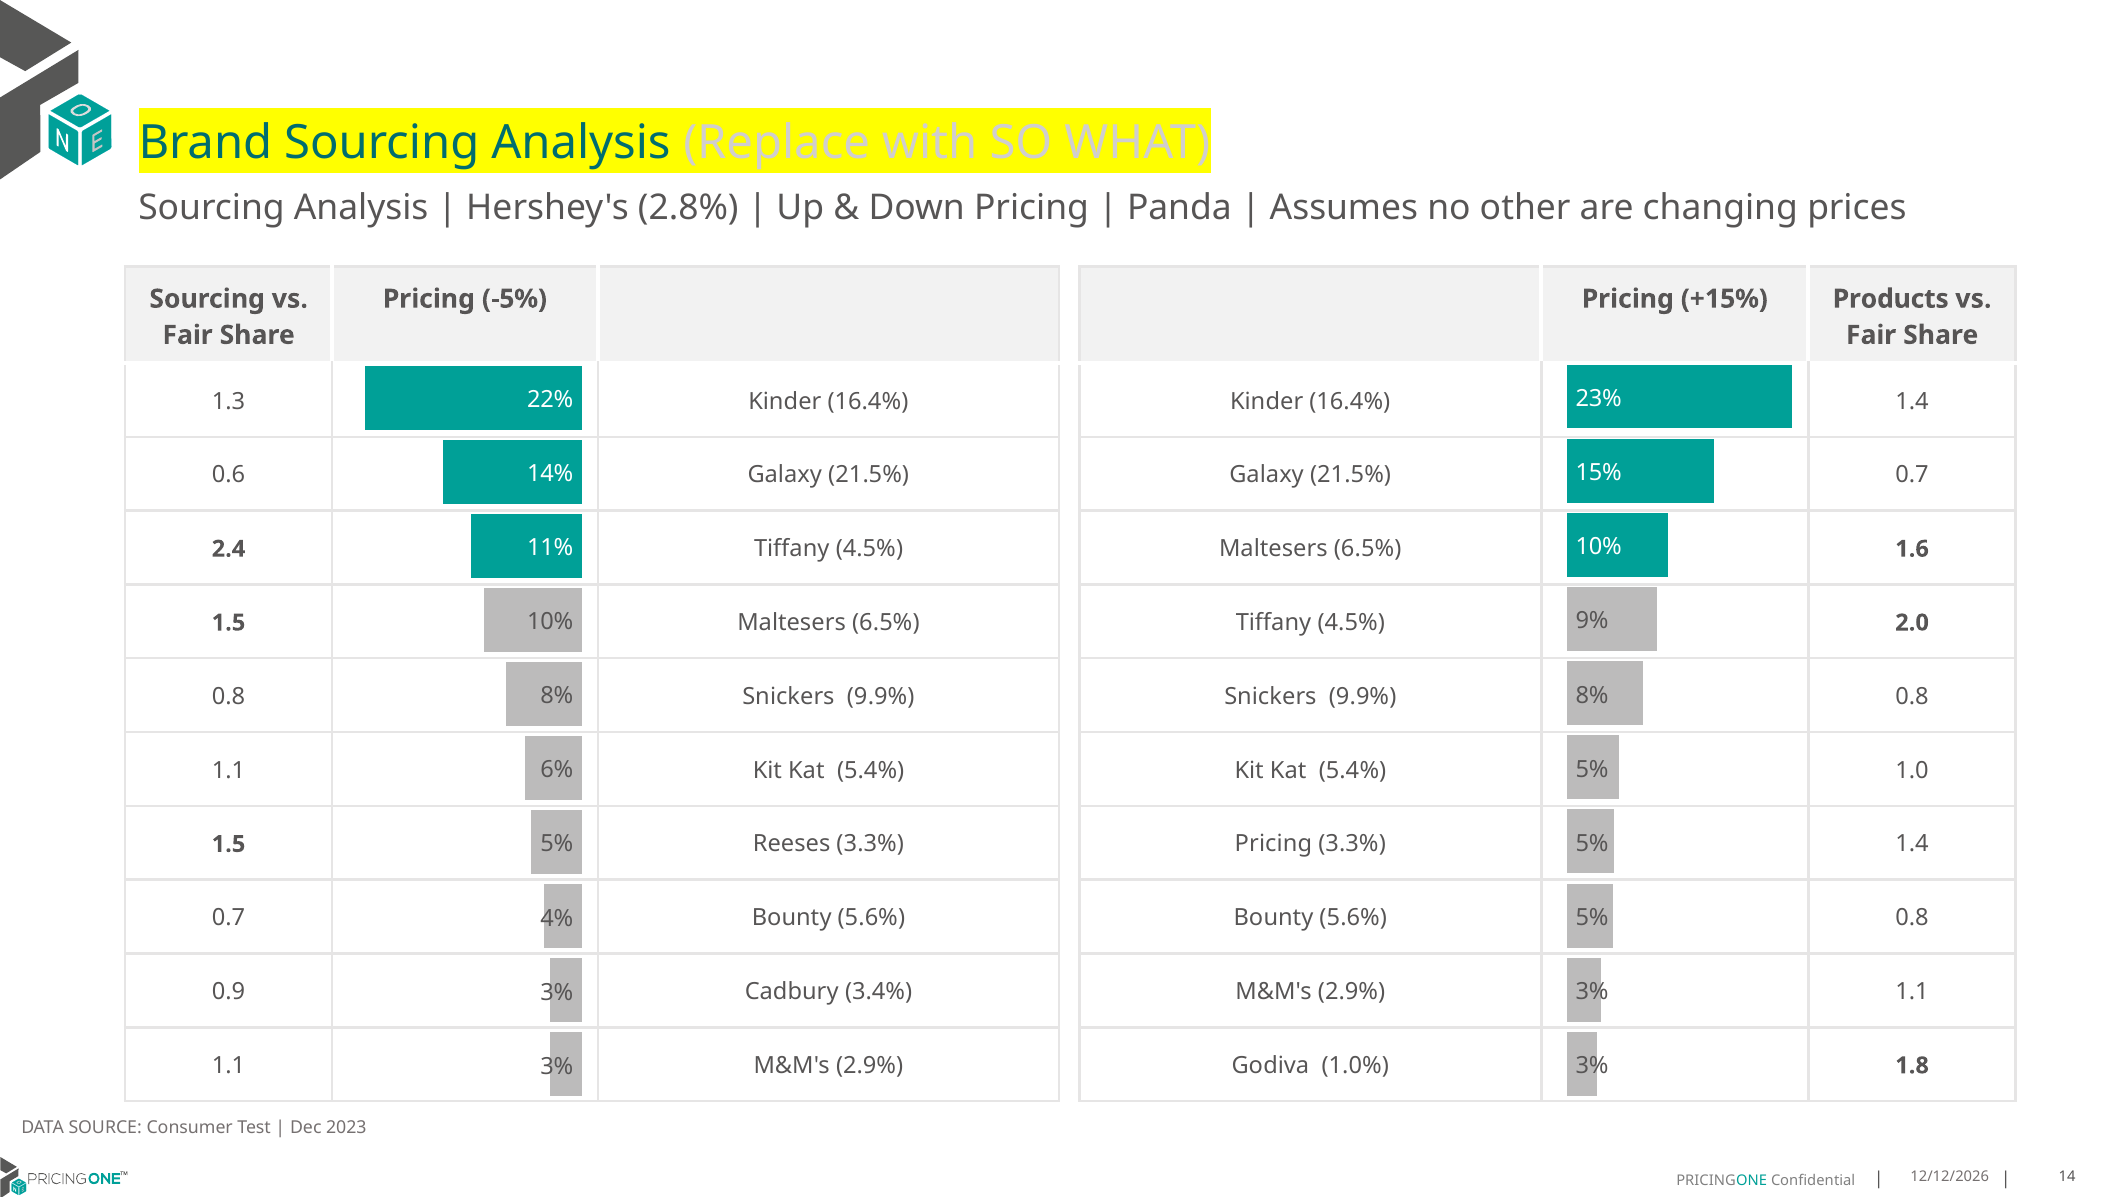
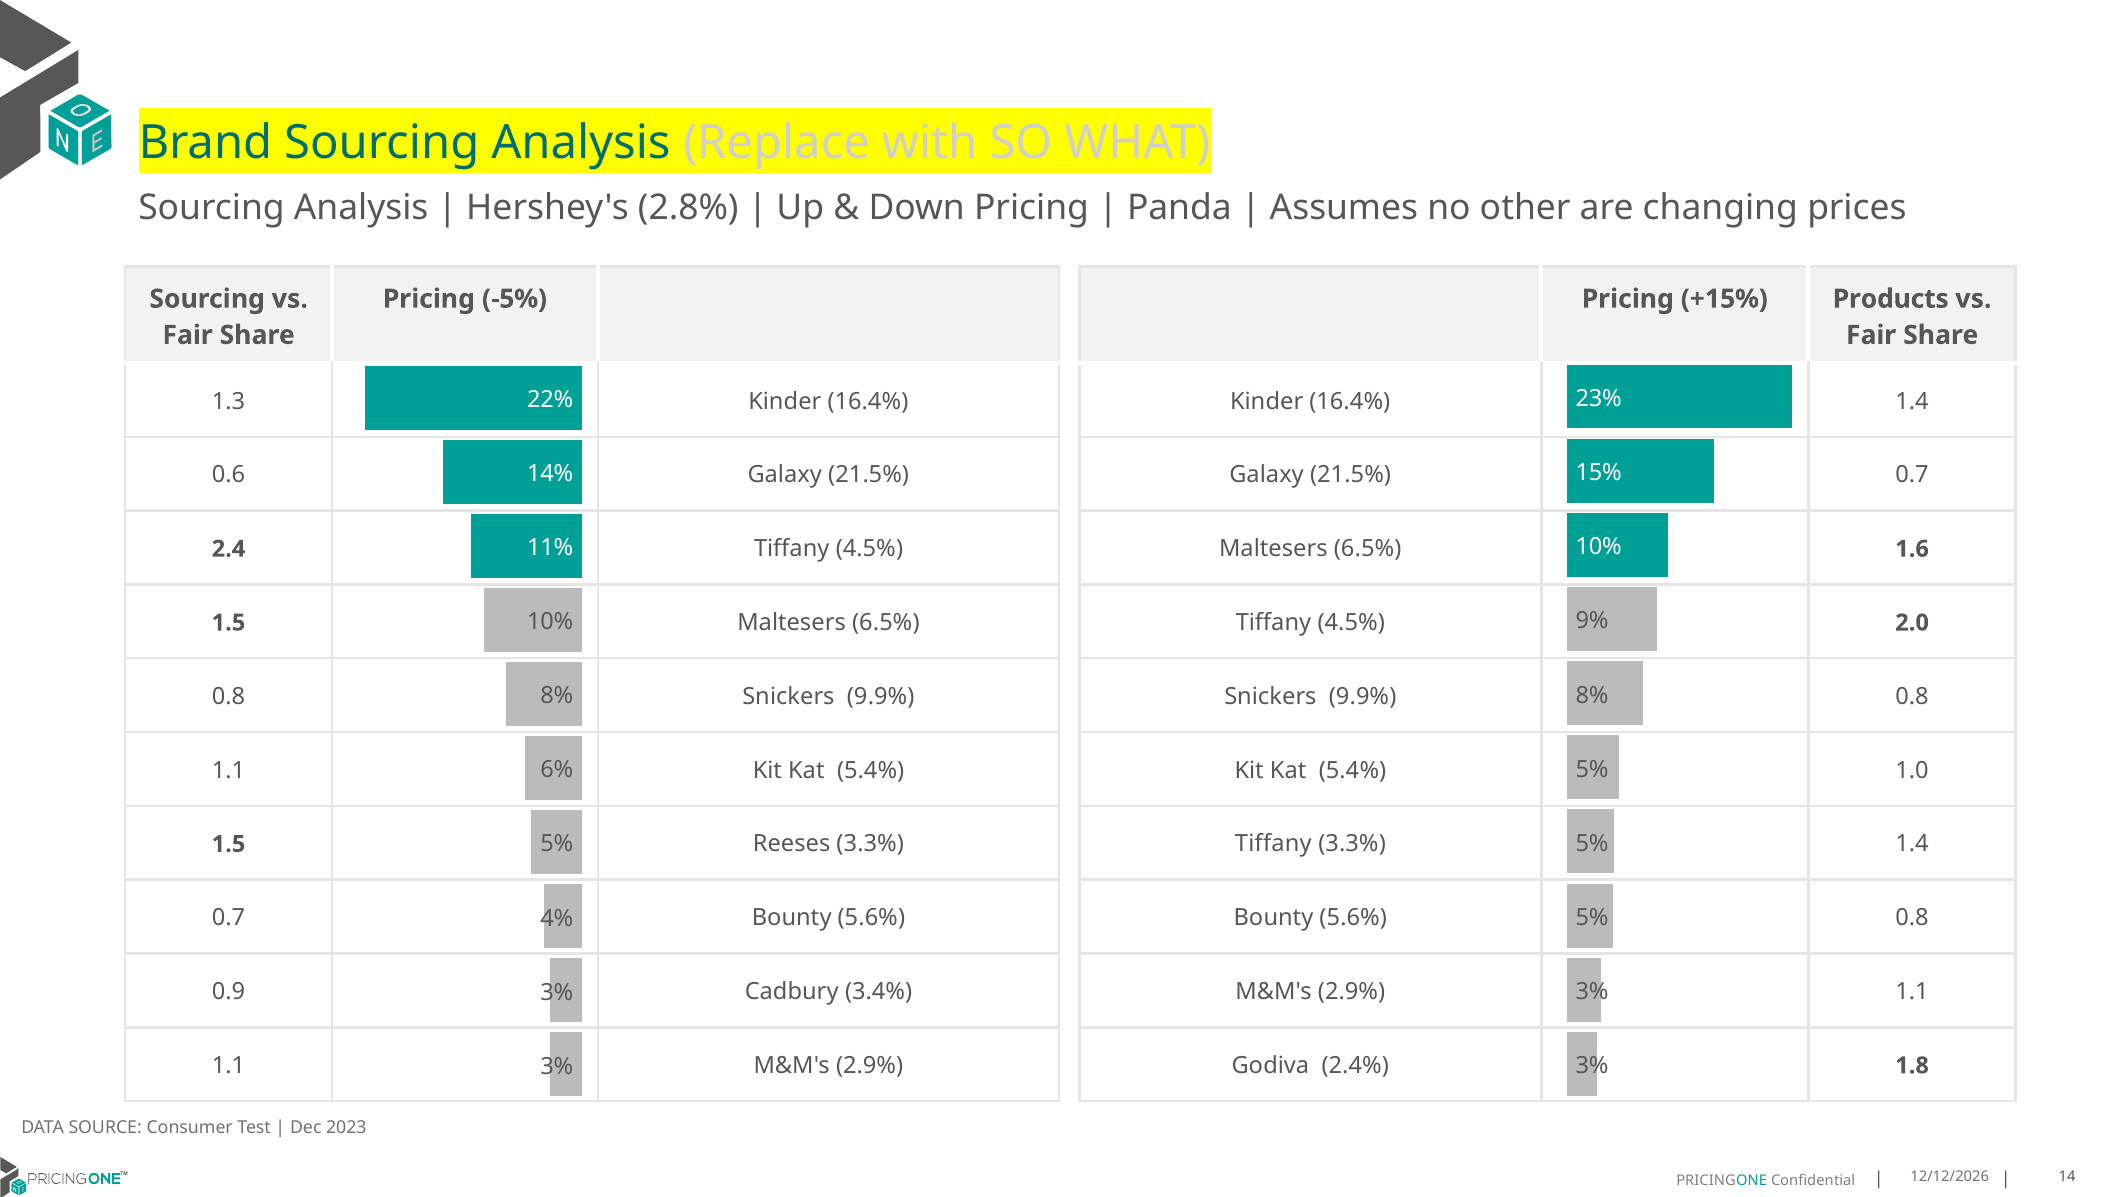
Pricing: Pricing -> Tiffany (1273, 844)
1.0%: 1.0% -> 2.4% (1355, 1066)
